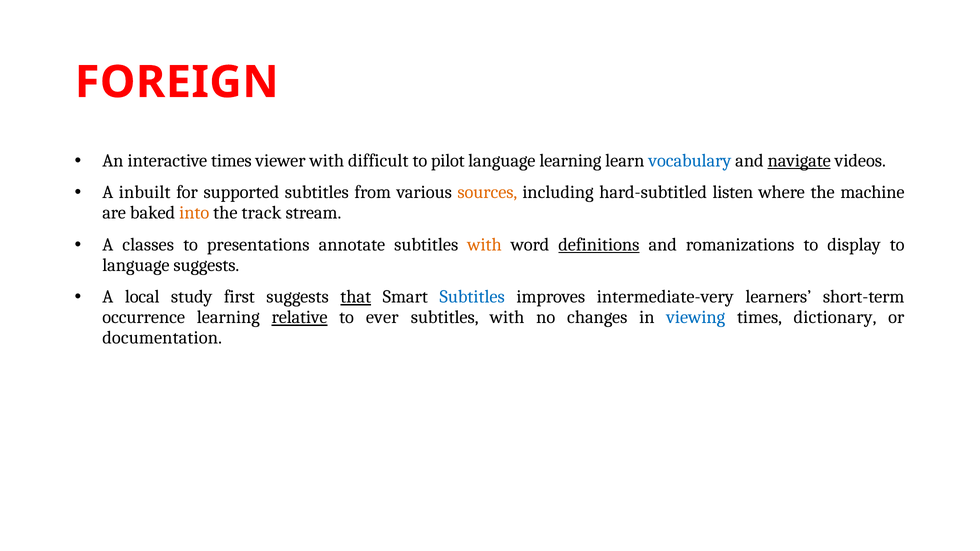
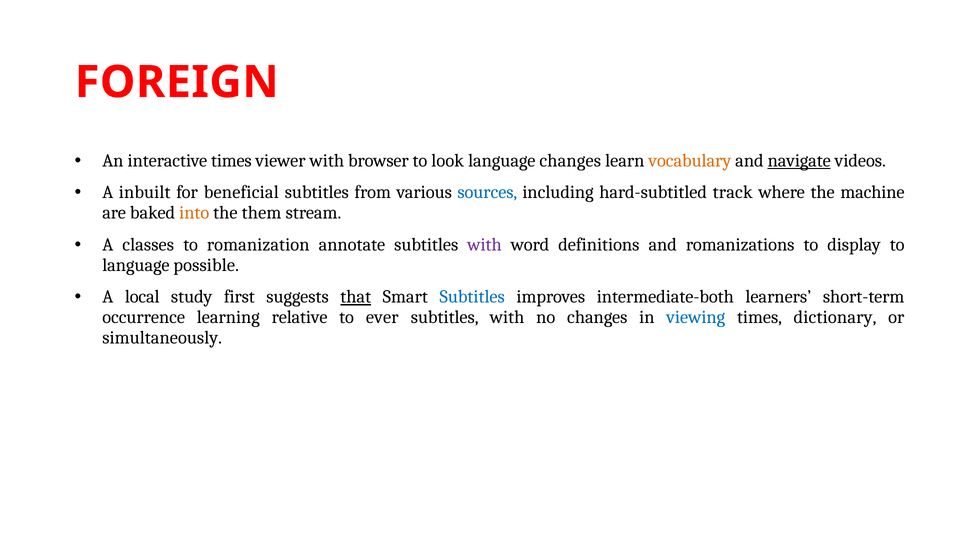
difficult: difficult -> browser (378, 161)
pilot: pilot -> look (448, 161)
language learning: learning -> changes (570, 161)
vocabulary colour: blue -> orange (690, 161)
supported: supported -> beneficial (241, 192)
sources colour: orange -> blue (487, 192)
listen: listen -> track (733, 192)
track: track -> them (262, 213)
presentations: presentations -> romanization (258, 245)
with colour: orange -> purple (485, 245)
definitions underline: present -> none (599, 245)
language suggests: suggests -> possible (206, 265)
intermediate-very: intermediate-very -> intermediate-both (665, 297)
relative underline: present -> none (300, 317)
documentation: documentation -> simultaneously (162, 338)
